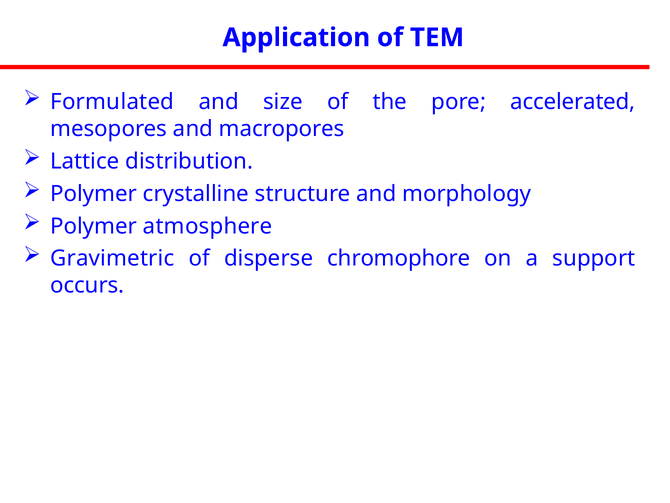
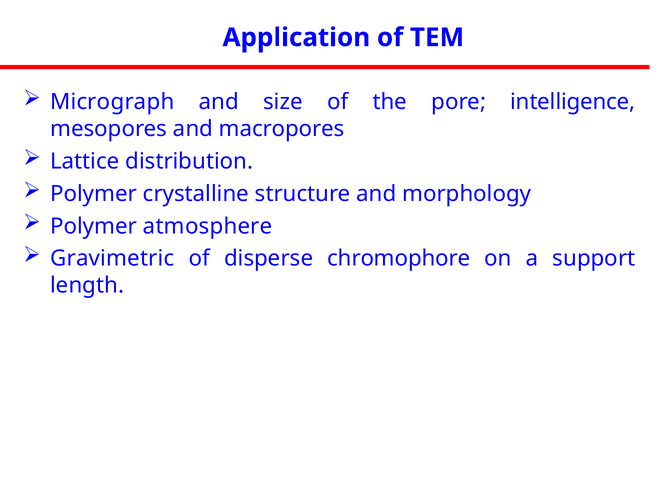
Formulated: Formulated -> Micrograph (112, 102)
accelerated: accelerated -> intelligence (573, 102)
occurs: occurs -> length (87, 285)
